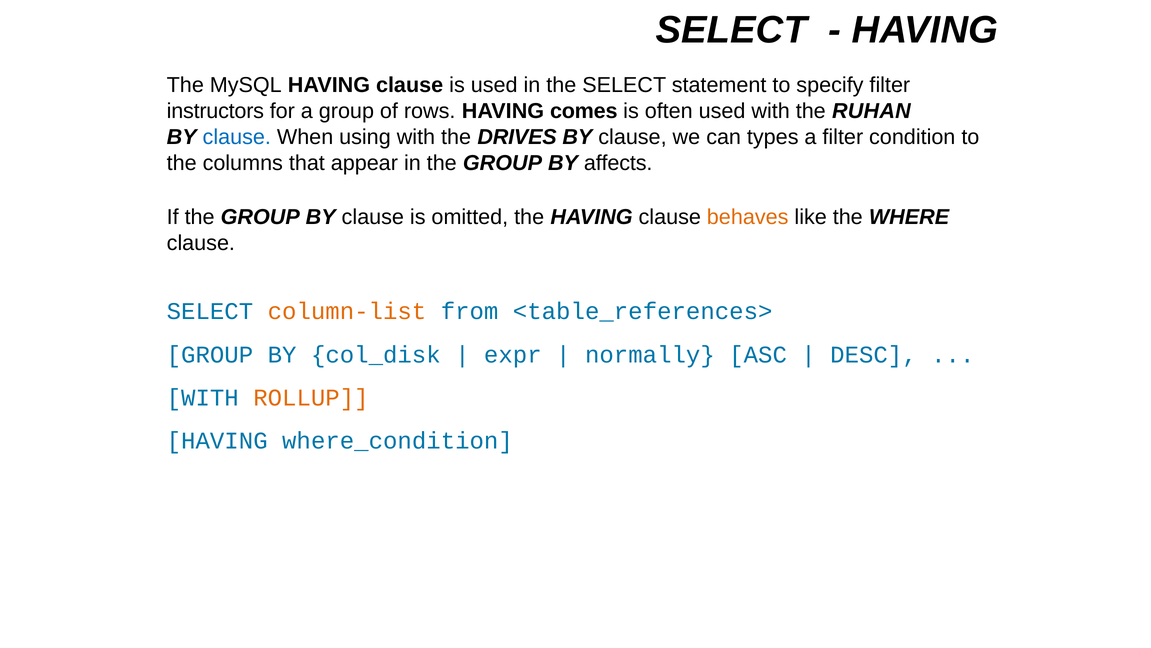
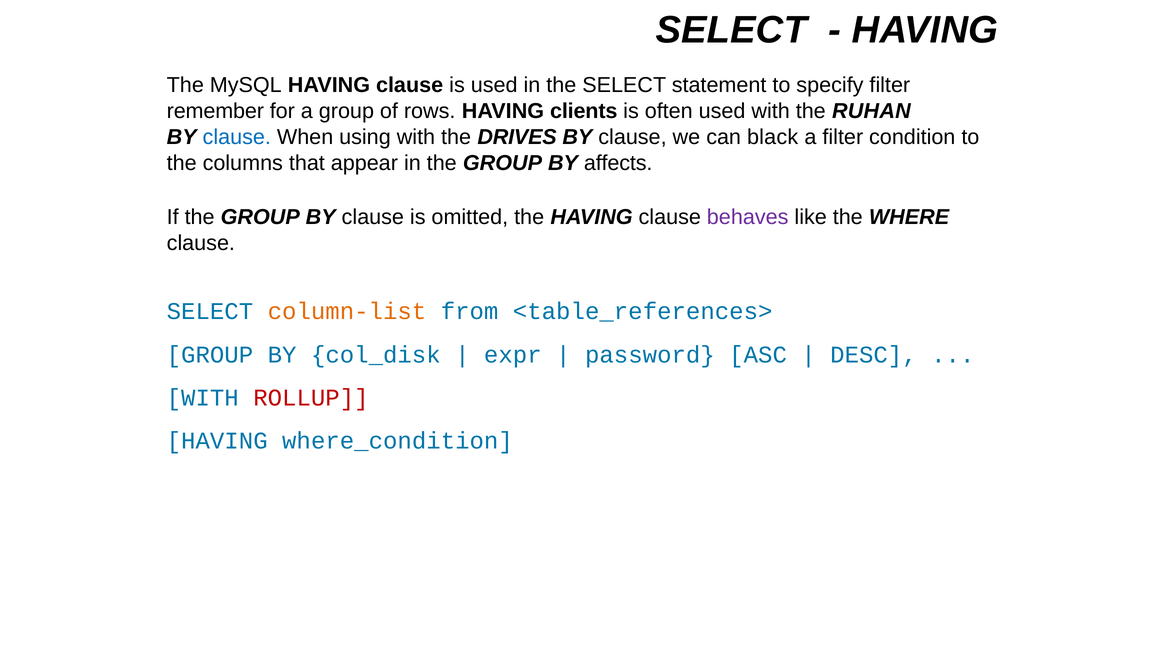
instructors: instructors -> remember (215, 111)
comes: comes -> clients (584, 111)
types: types -> black (773, 137)
behaves colour: orange -> purple (748, 217)
normally: normally -> password (650, 354)
ROLLUP colour: orange -> red (311, 397)
